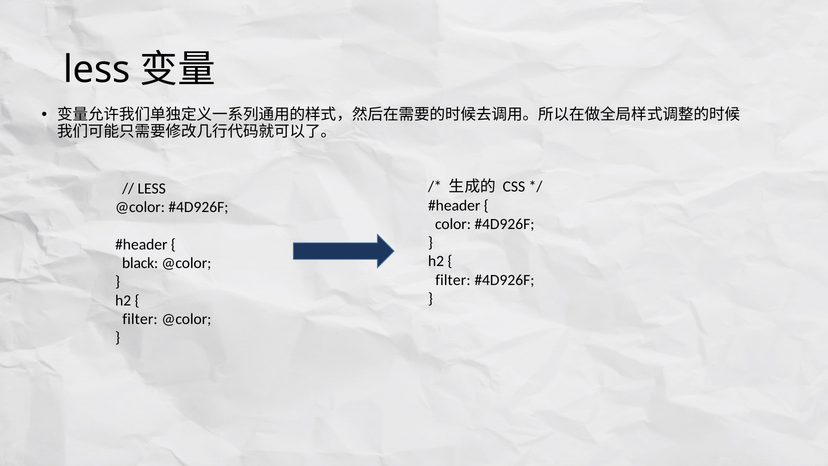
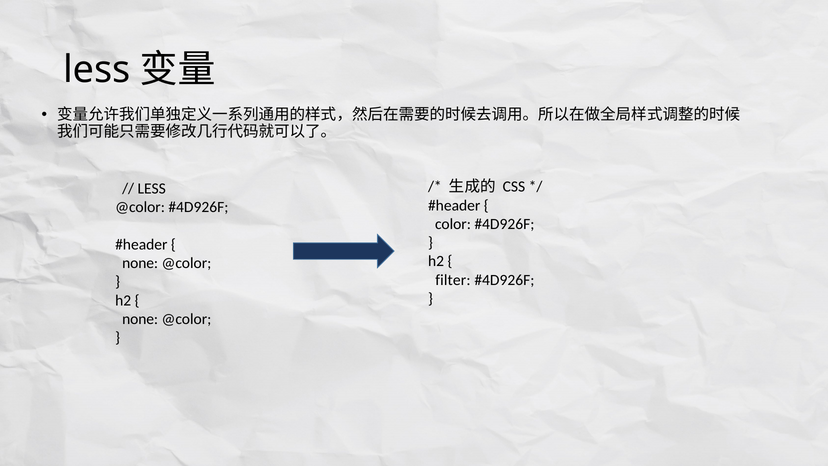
black: black -> none (140, 263)
filter: filter -> none (140, 319)
